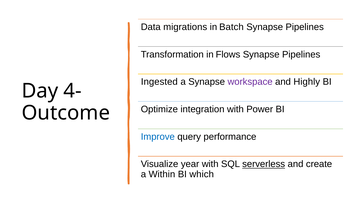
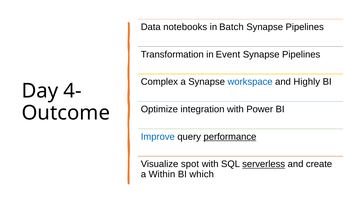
migrations: migrations -> notebooks (185, 27)
Flows: Flows -> Event (228, 54)
Ingested: Ingested -> Complex (159, 82)
workspace colour: purple -> blue (250, 82)
performance underline: none -> present (230, 136)
year: year -> spot (190, 164)
